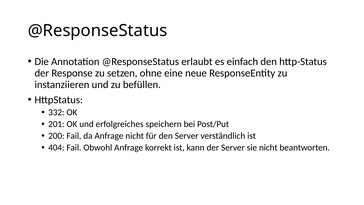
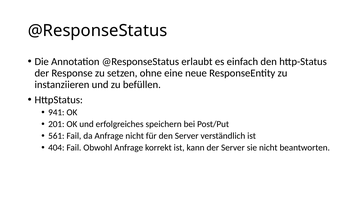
332: 332 -> 941 (56, 112)
200: 200 -> 561 (56, 136)
